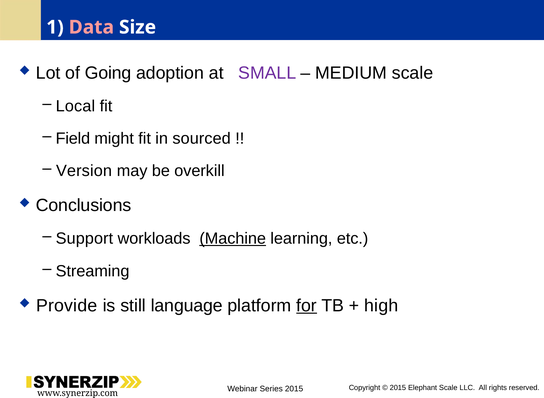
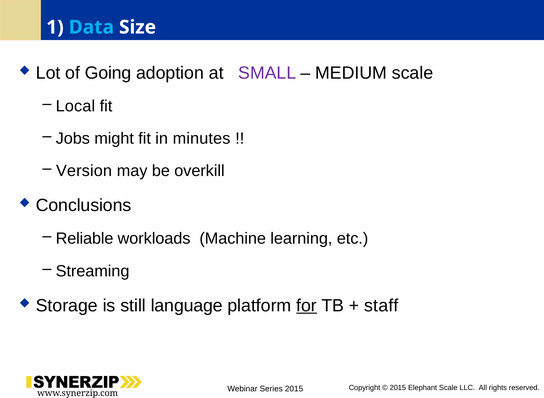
Data colour: pink -> light blue (91, 27)
Field: Field -> Jobs (73, 138)
sourced: sourced -> minutes (202, 138)
Support: Support -> Reliable (85, 239)
Machine underline: present -> none (233, 239)
Provide: Provide -> Storage (67, 306)
high: high -> staff (381, 306)
